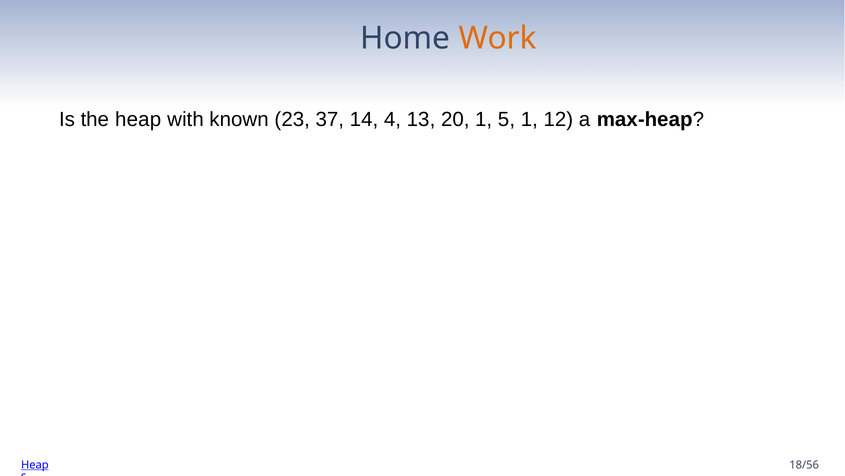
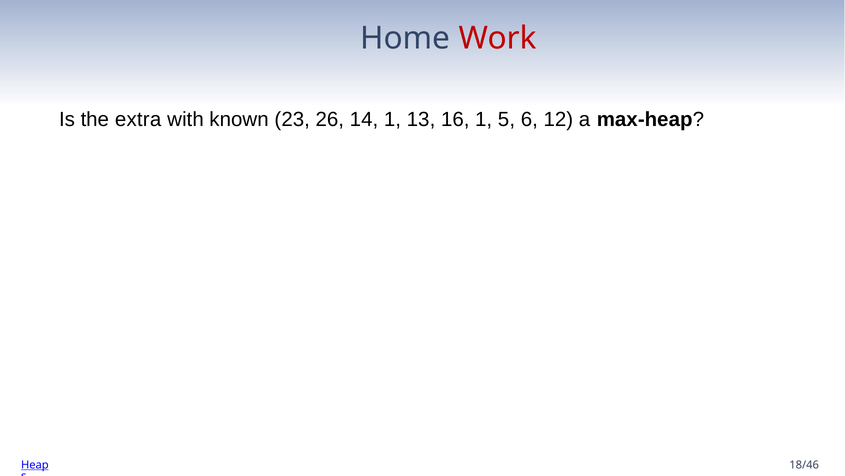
Work colour: orange -> red (498, 38)
the heap: heap -> extra (138, 119)
37: 37 -> 26 (330, 119)
14 4: 4 -> 1 (392, 119)
20: 20 -> 16 (455, 119)
5 1: 1 -> 6 (529, 119)
18/56: 18/56 -> 18/46 (804, 464)
